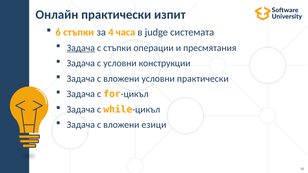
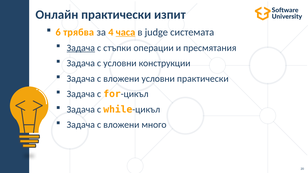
6 стъпки: стъпки -> трябва (79, 32)
часа underline: none -> present (125, 32)
езици: езици -> много (154, 125)
